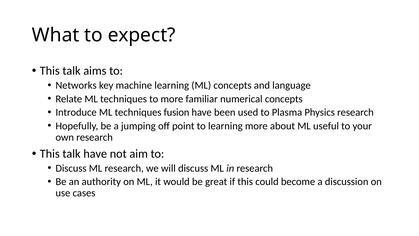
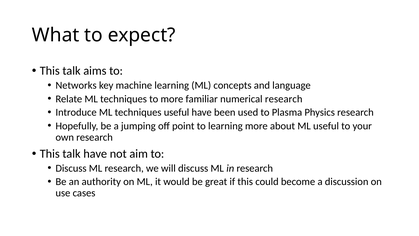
numerical concepts: concepts -> research (284, 99)
techniques fusion: fusion -> useful (177, 112)
